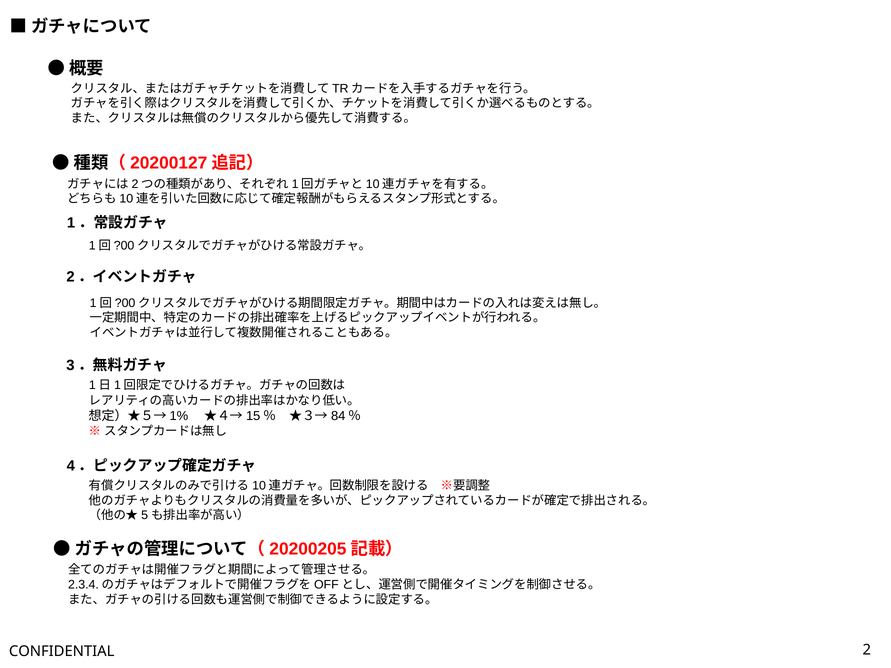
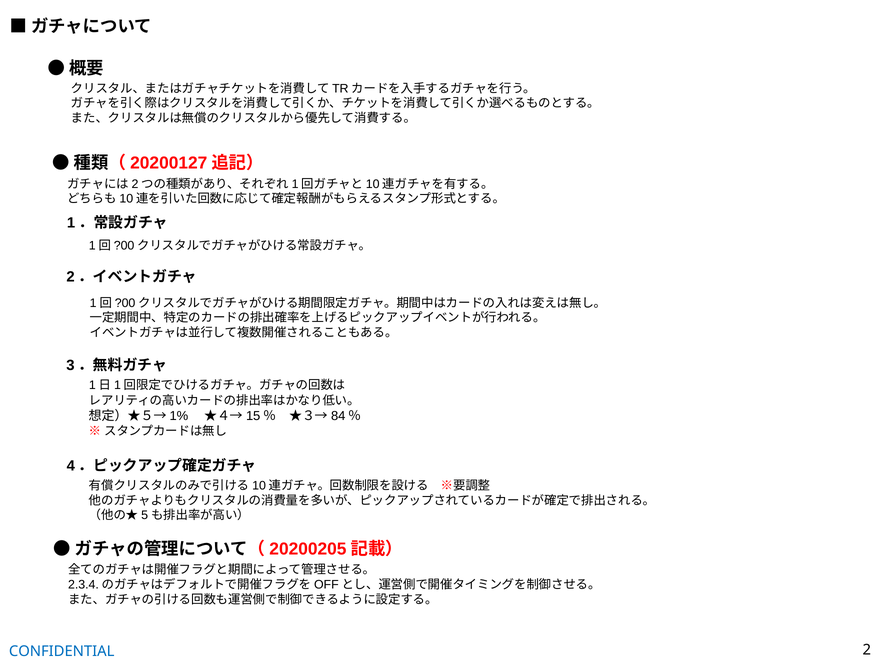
CONFIDENTIAL colour: black -> blue (62, 651)
